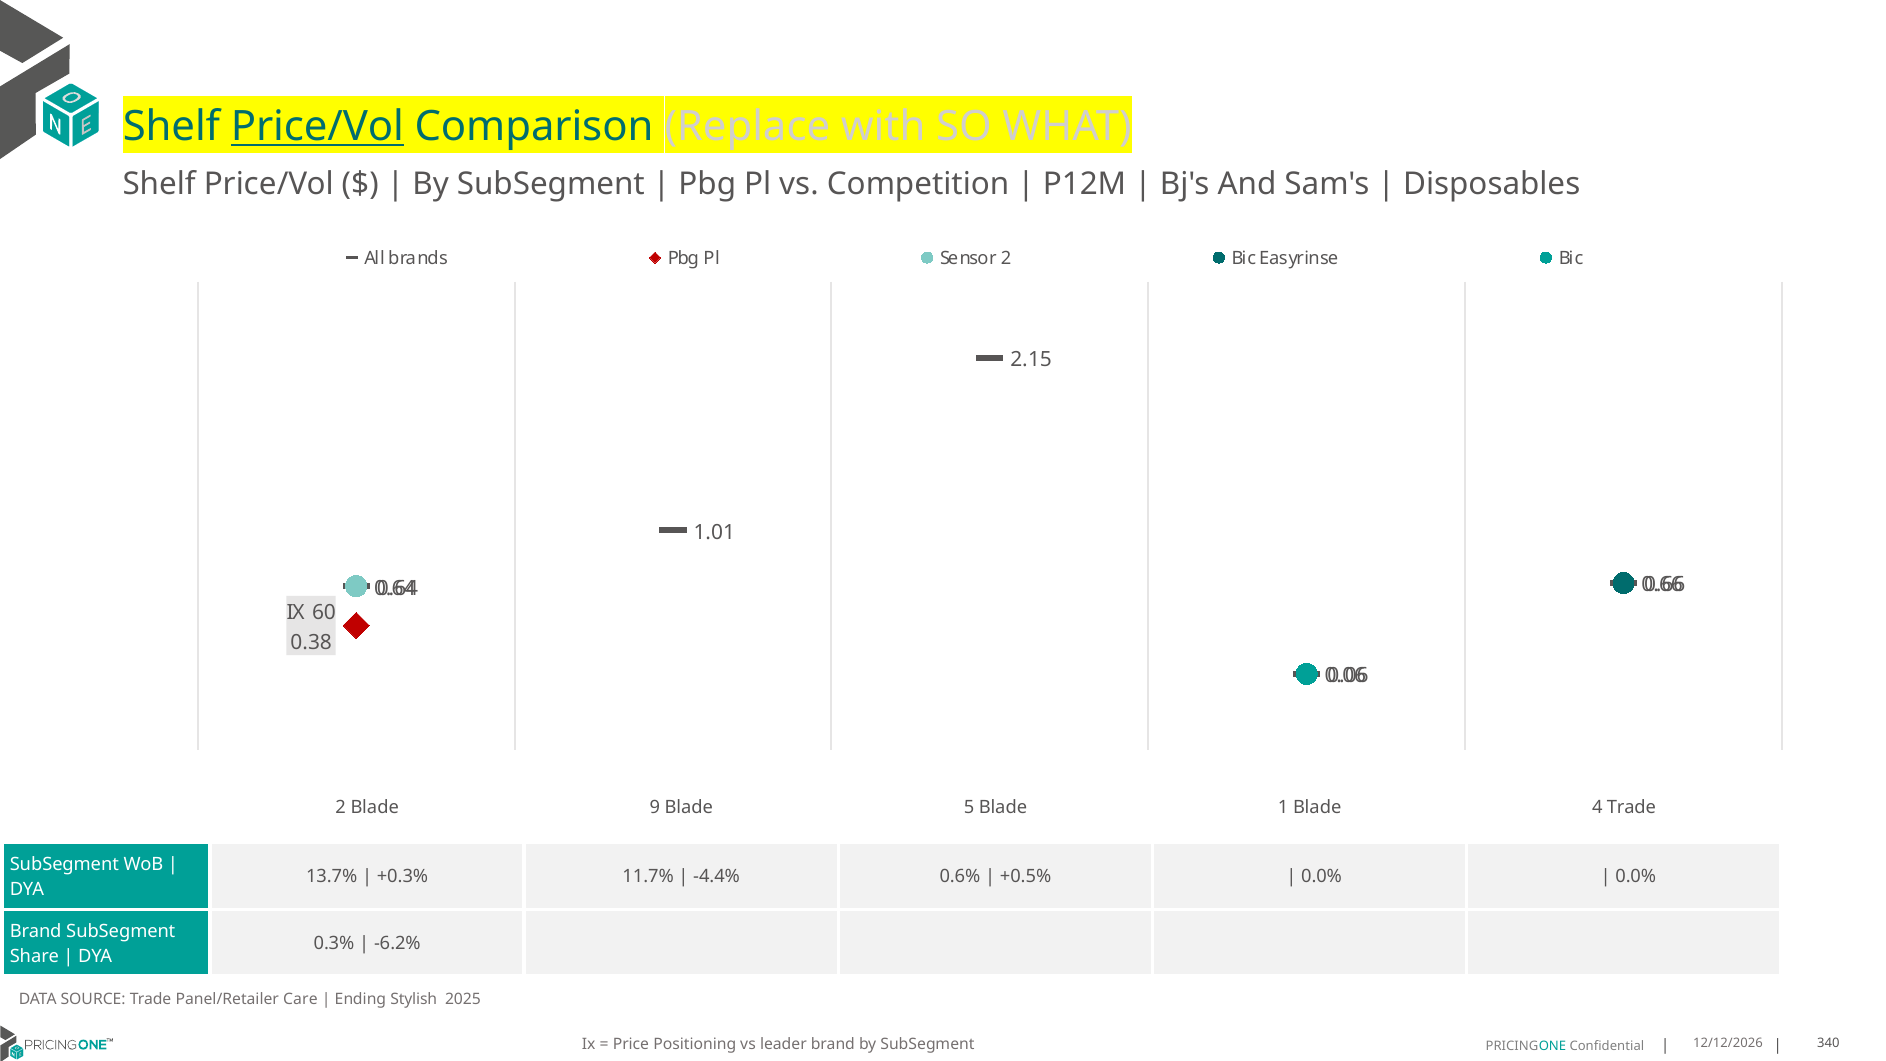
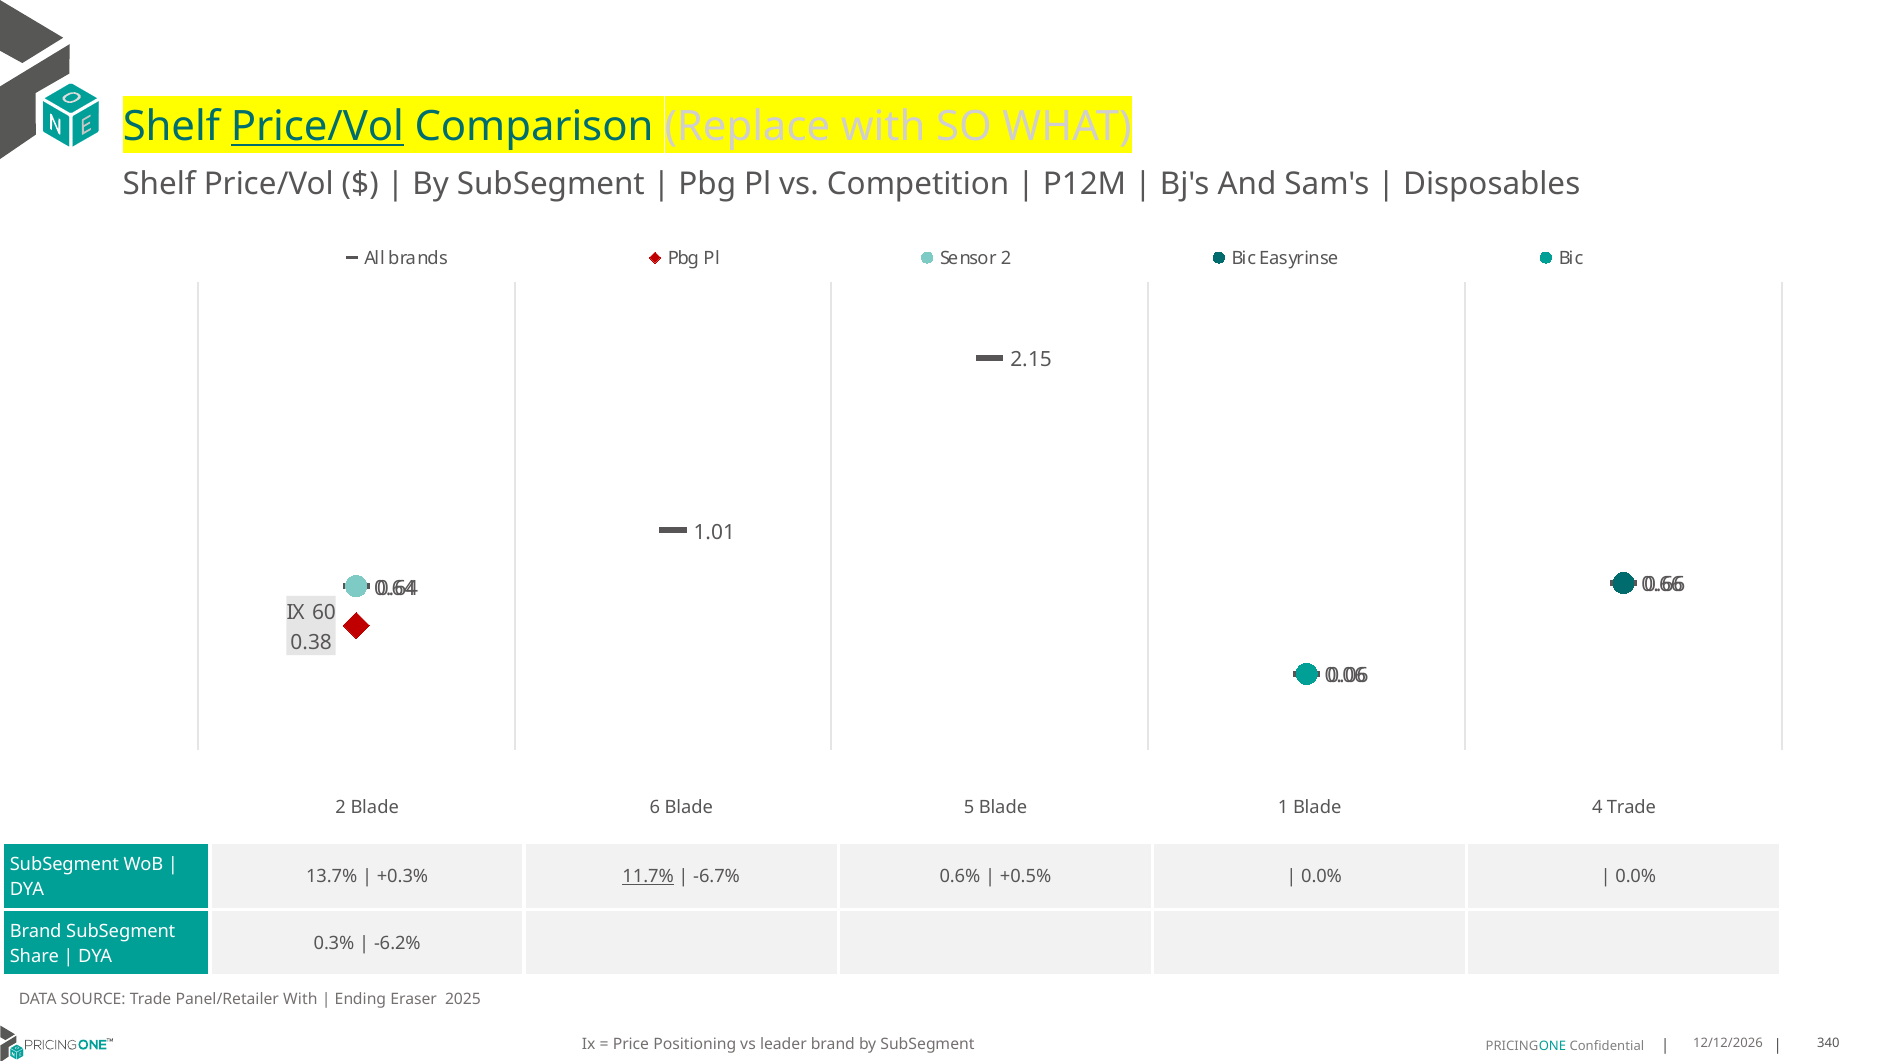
9: 9 -> 6 (655, 807)
11.7% underline: none -> present (648, 877)
-4.4%: -4.4% -> -6.7% (717, 877)
Panel/Retailer Care: Care -> With (300, 999)
Stylish: Stylish -> Eraser (414, 999)
